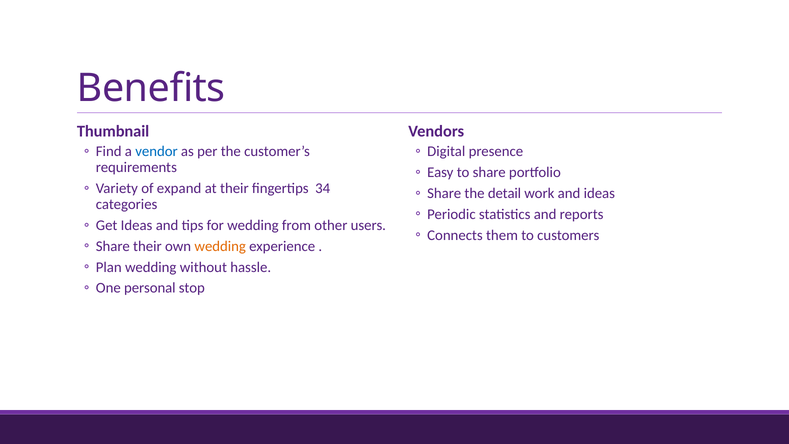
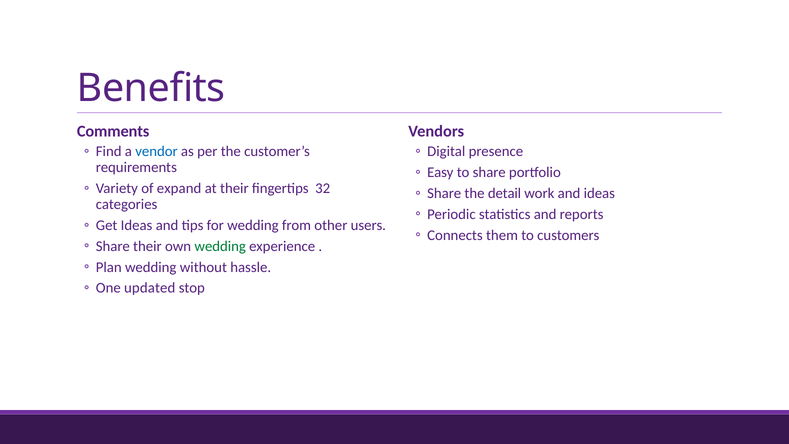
Thumbnail: Thumbnail -> Comments (113, 131)
34: 34 -> 32 (323, 188)
wedding colour: orange -> green (220, 246)
personal: personal -> updated (150, 288)
